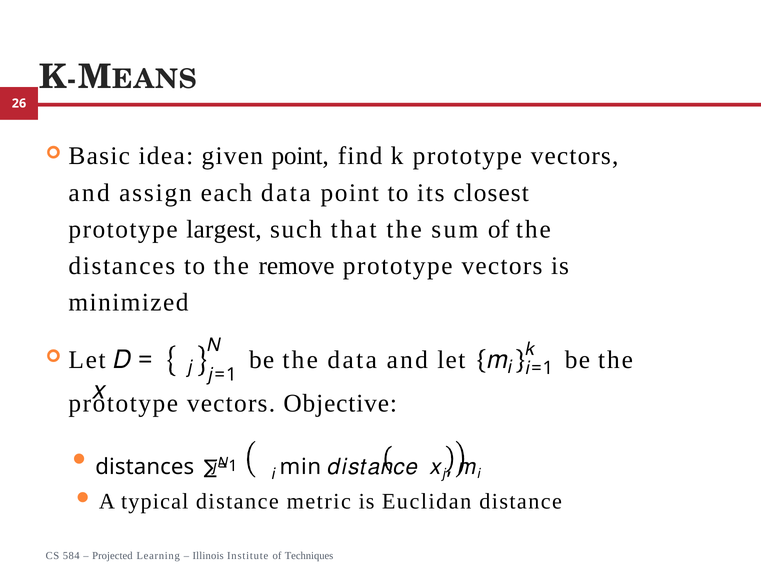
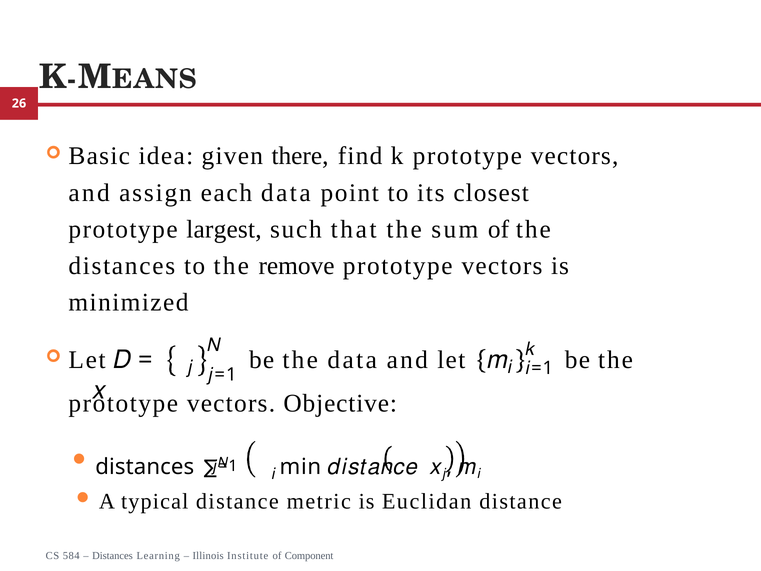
given point: point -> there (300, 156)
Projected: Projected -> Distances (112, 555)
Techniques: Techniques -> Component (309, 555)
